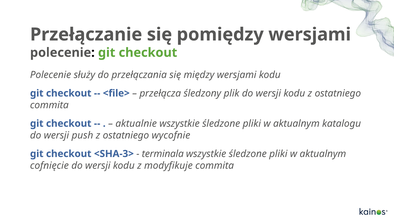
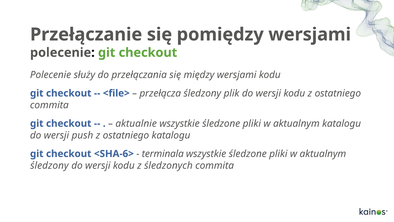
ostatniego wycofnie: wycofnie -> katalogu (171, 135)
<SHA-3>: <SHA-3> -> <SHA-6> (114, 154)
cofnięcie: cofnięcie -> śledzony (49, 165)
modyfikuje: modyfikuje -> śledzonych (168, 165)
